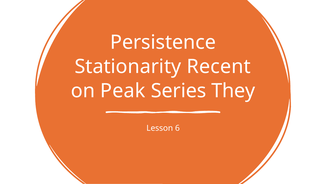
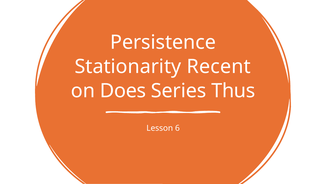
Peak: Peak -> Does (123, 91)
They: They -> Thus (233, 91)
